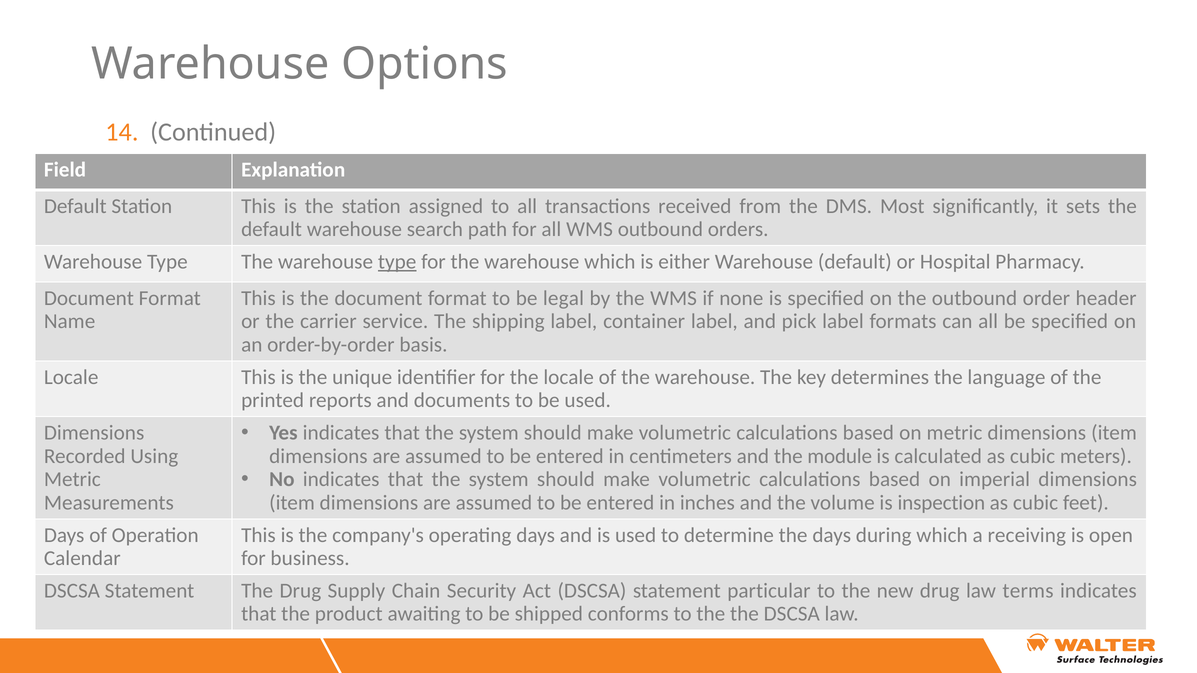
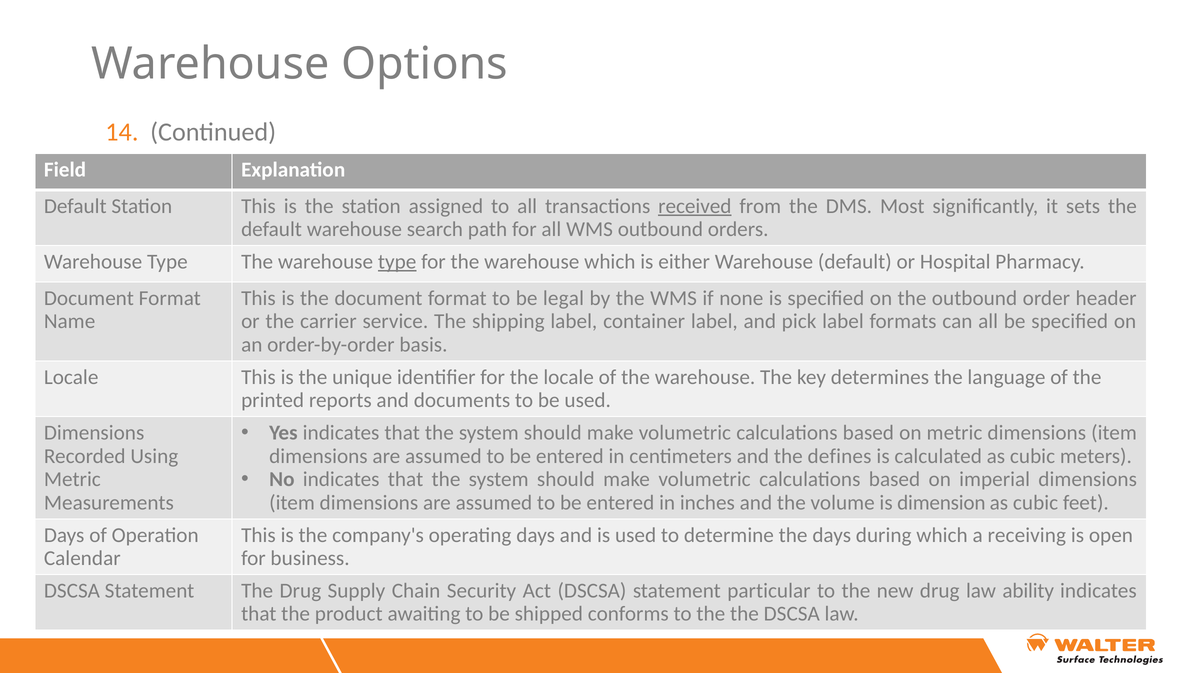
received underline: none -> present (695, 206)
module: module -> defines (840, 456)
inspection: inspection -> dimension (941, 503)
terms: terms -> ability (1028, 591)
